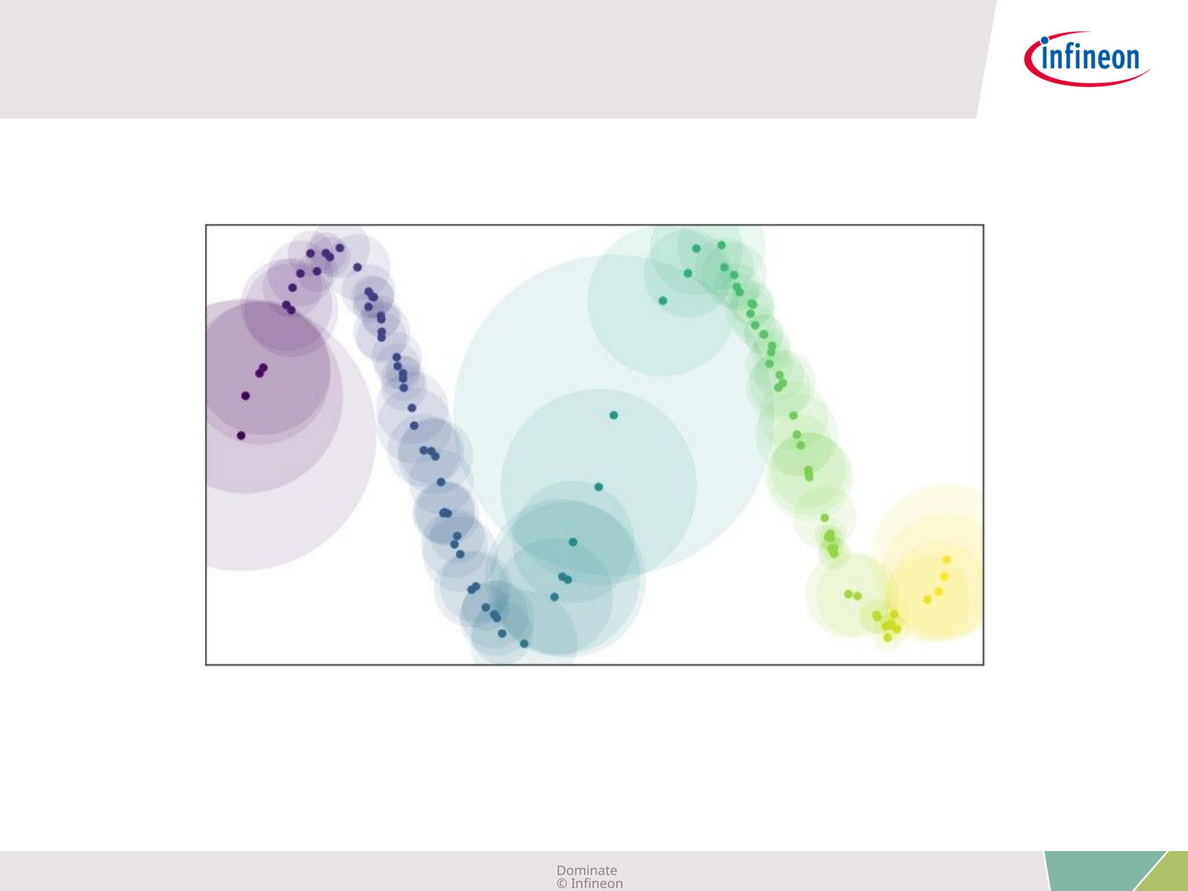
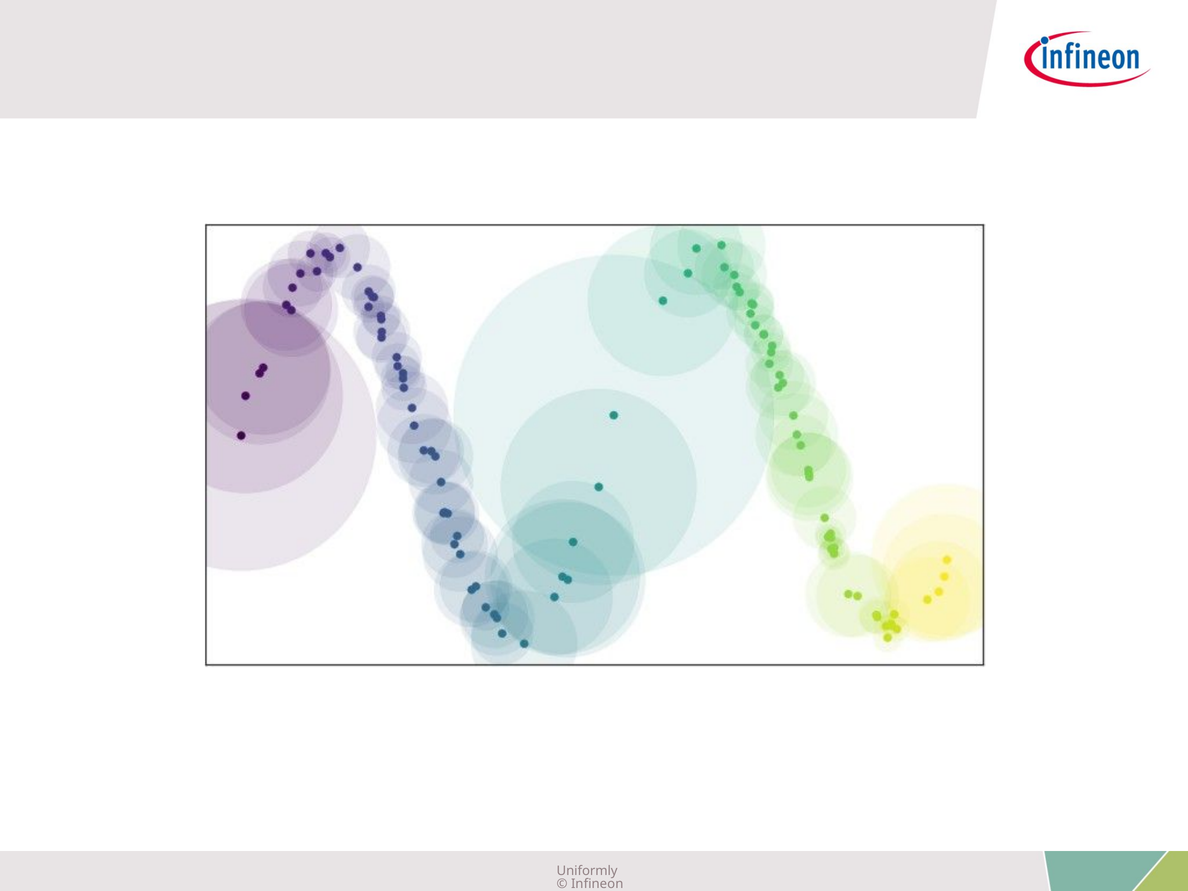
Dominate: Dominate -> Uniformly (587, 871)
